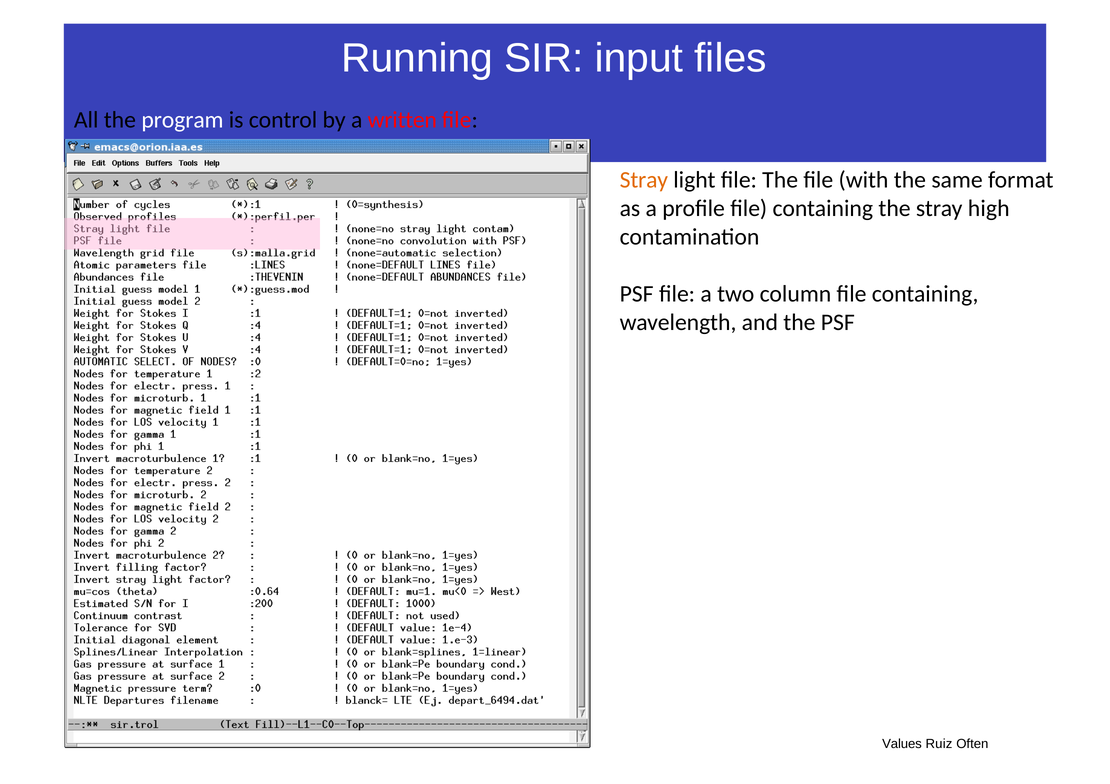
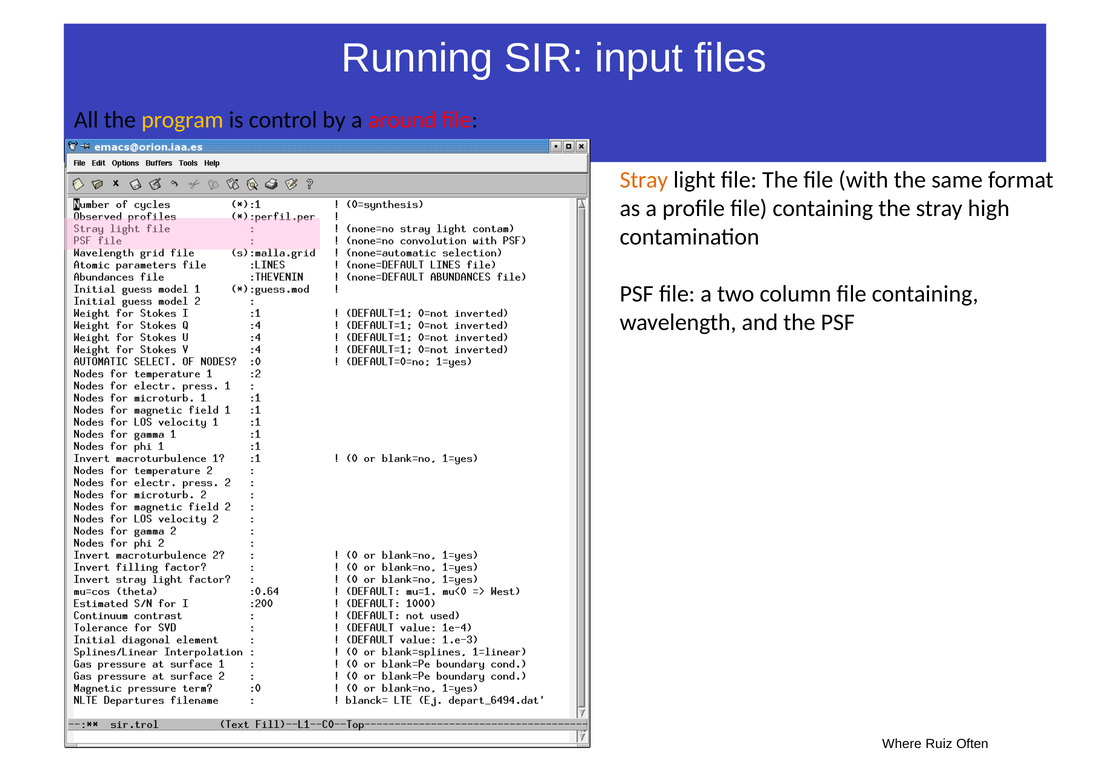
program colour: white -> yellow (182, 120)
written: written -> around (402, 120)
Values: Values -> Where (902, 744)
